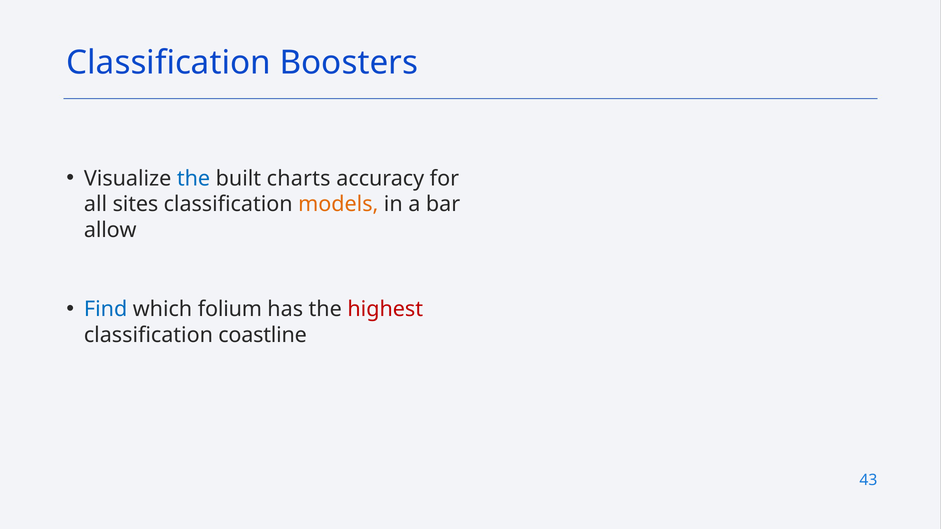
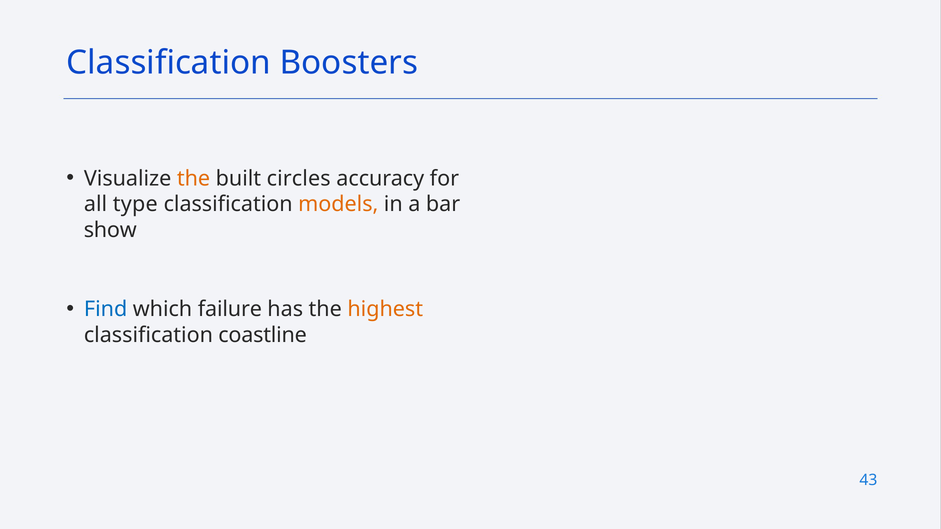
the colour: blue -> orange (194, 179)
charts: charts -> circles (299, 179)
sites: sites -> type (135, 204)
allow: allow -> show (110, 230)
folium: folium -> failure (230, 309)
highest colour: red -> orange (385, 309)
